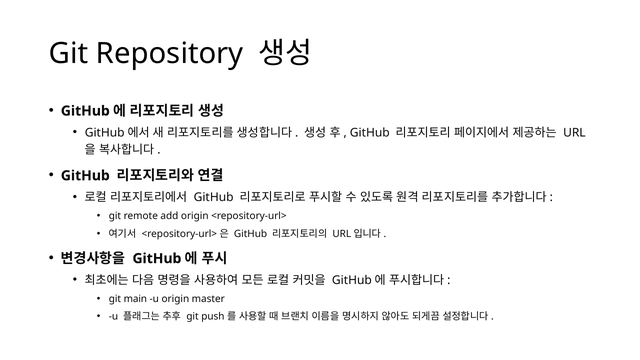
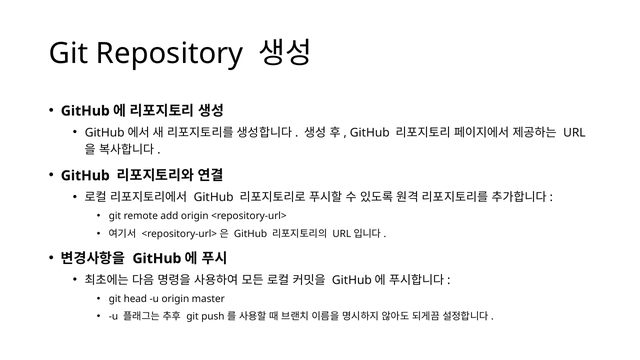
main: main -> head (135, 299)
